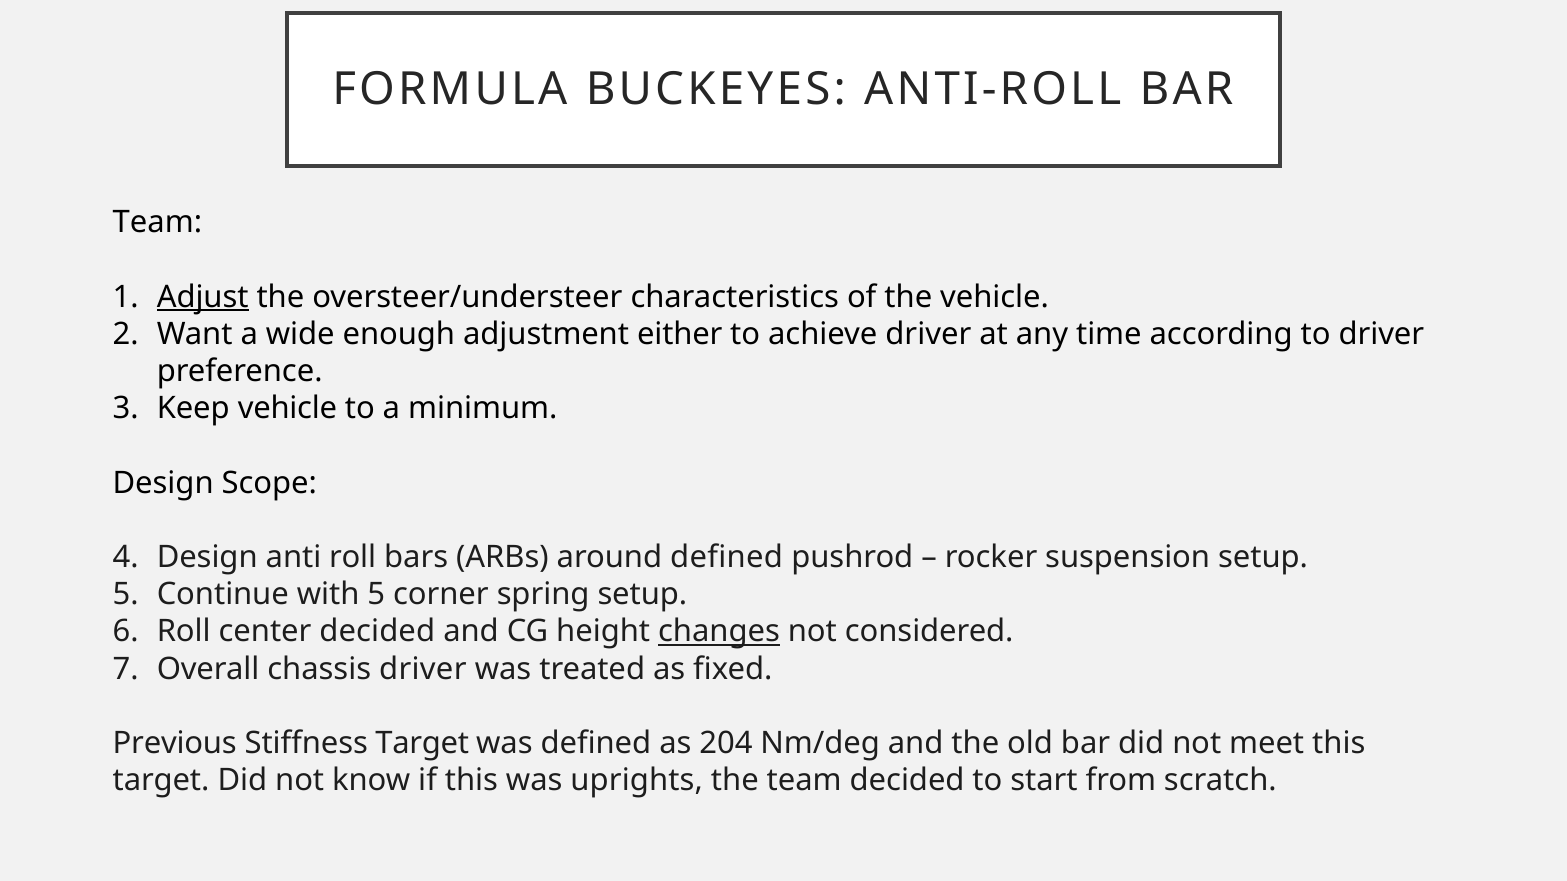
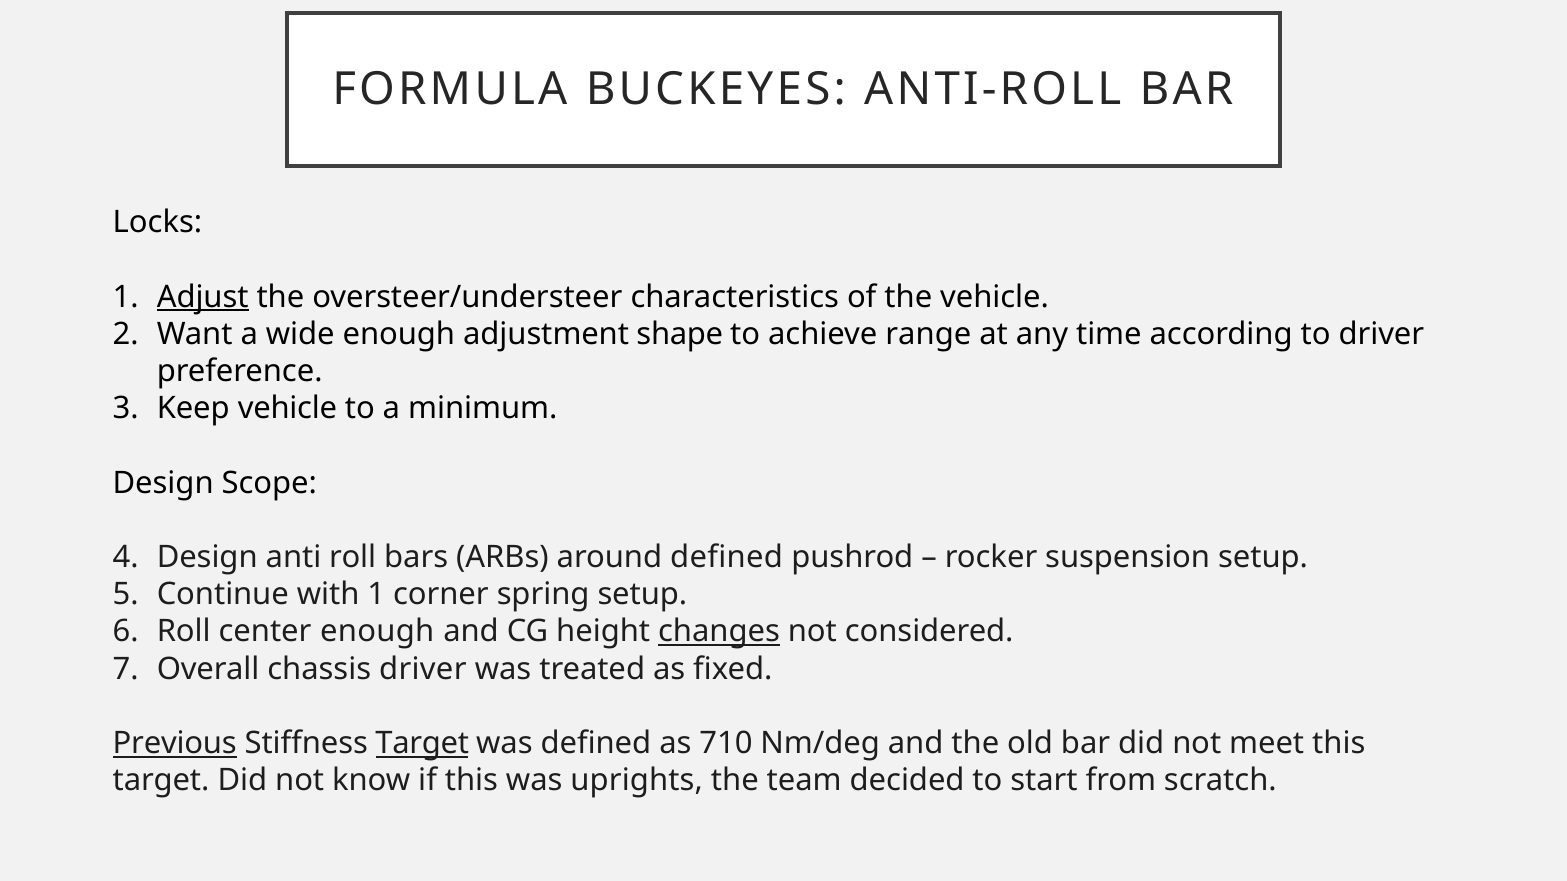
Team: Team -> Locks (157, 223)
either: either -> shape (680, 334)
achieve driver: driver -> range (928, 334)
with 5: 5 -> 1 (376, 595)
center decided: decided -> enough (377, 632)
Previous underline: none -> present (175, 744)
Target underline: none -> present (422, 744)
204: 204 -> 710 (726, 744)
